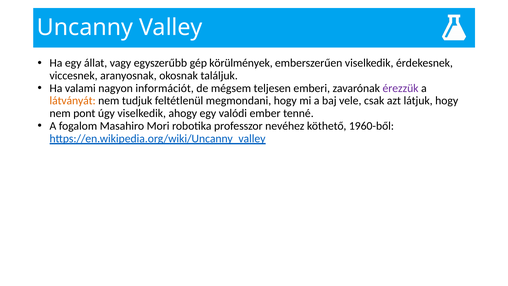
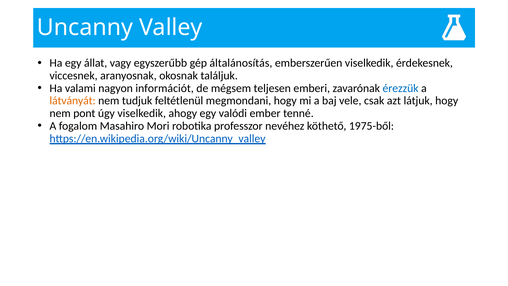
körülmények: körülmények -> általánosítás (241, 63)
érezzük colour: purple -> blue (401, 88)
1960-ből: 1960-ből -> 1975-ből (371, 126)
